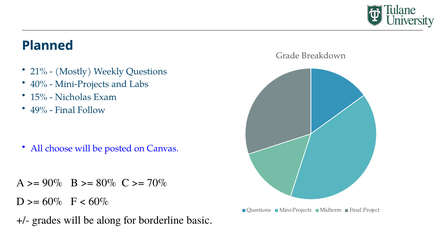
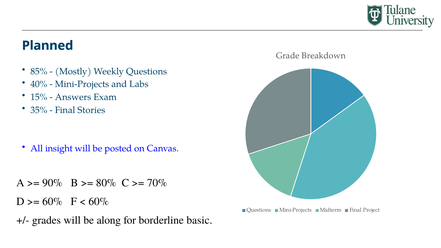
21%: 21% -> 85% (39, 71)
Nicholas: Nicholas -> Answers (73, 97)
49%: 49% -> 35% (39, 110)
Follow: Follow -> Stories (91, 110)
choose: choose -> insight (59, 149)
